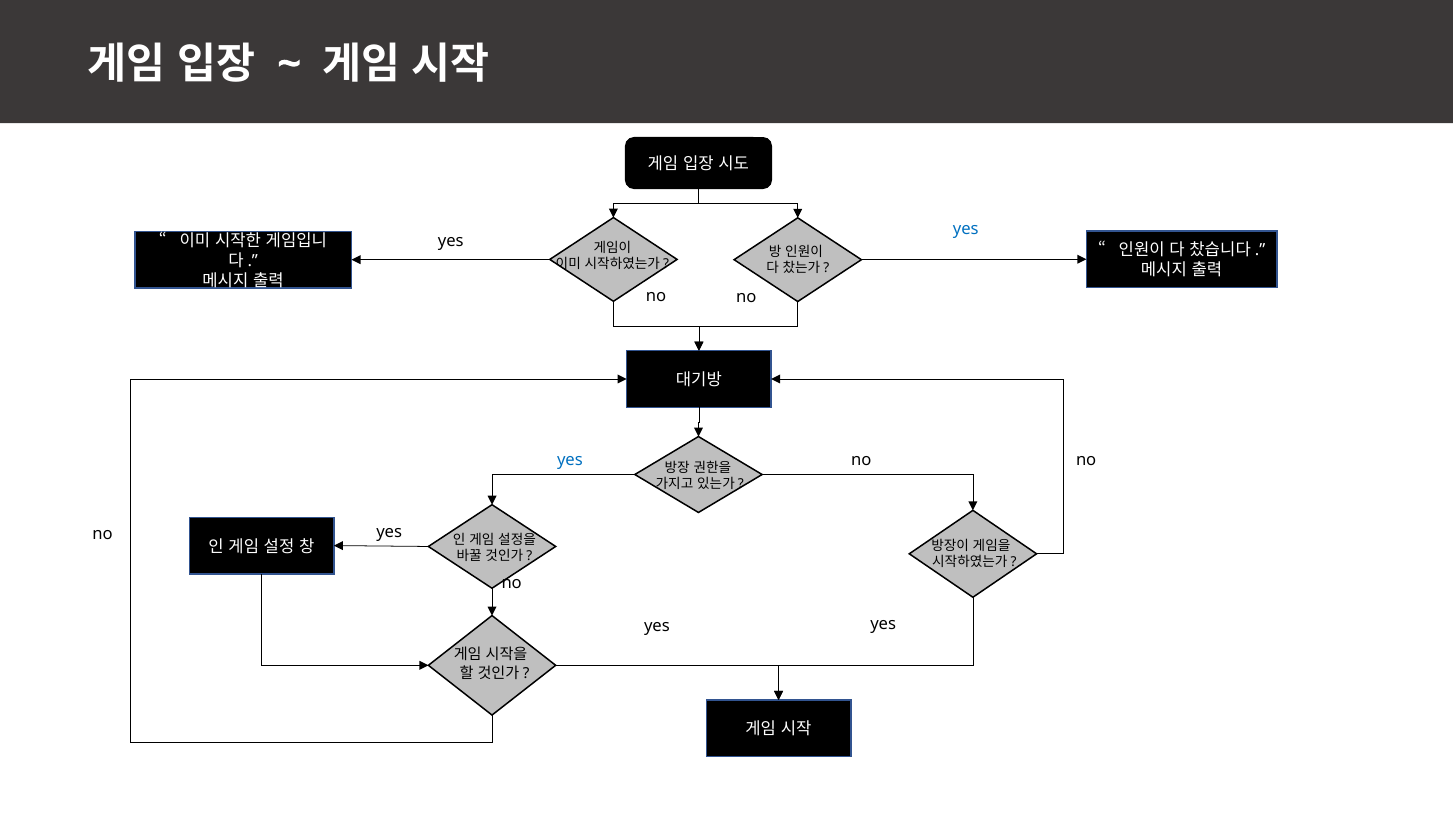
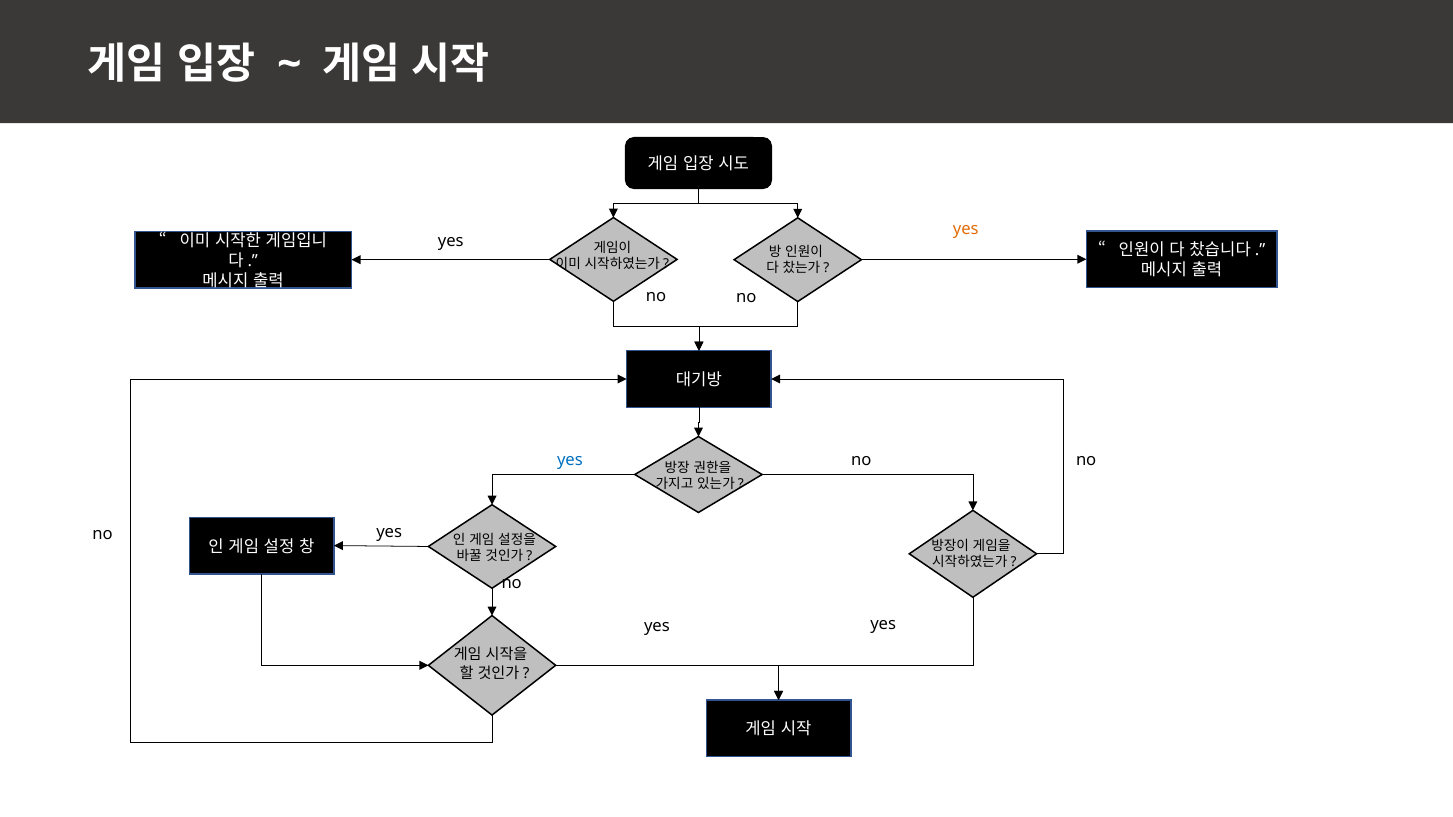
yes colour: blue -> orange (966, 229)
